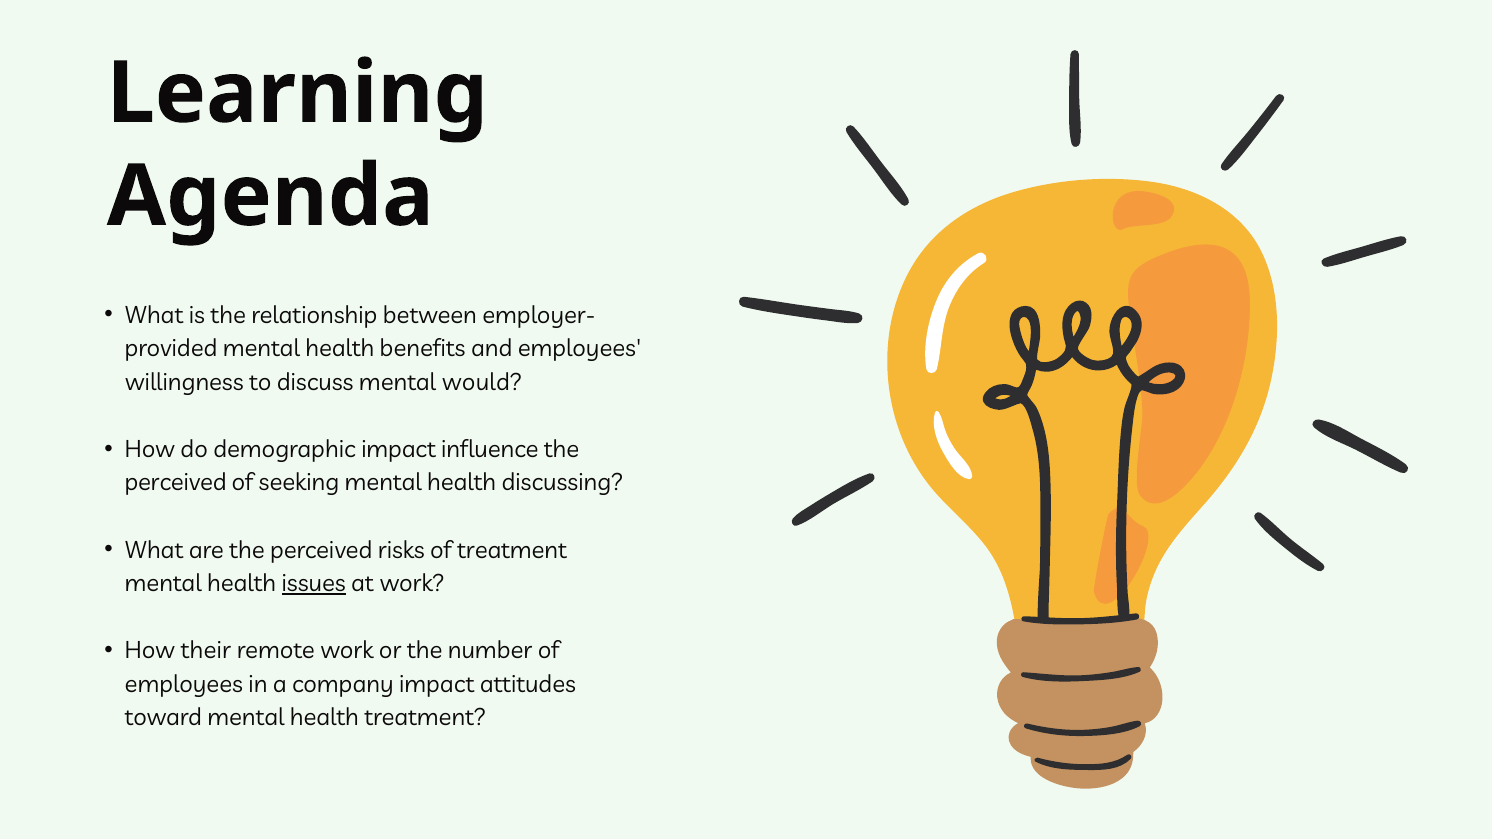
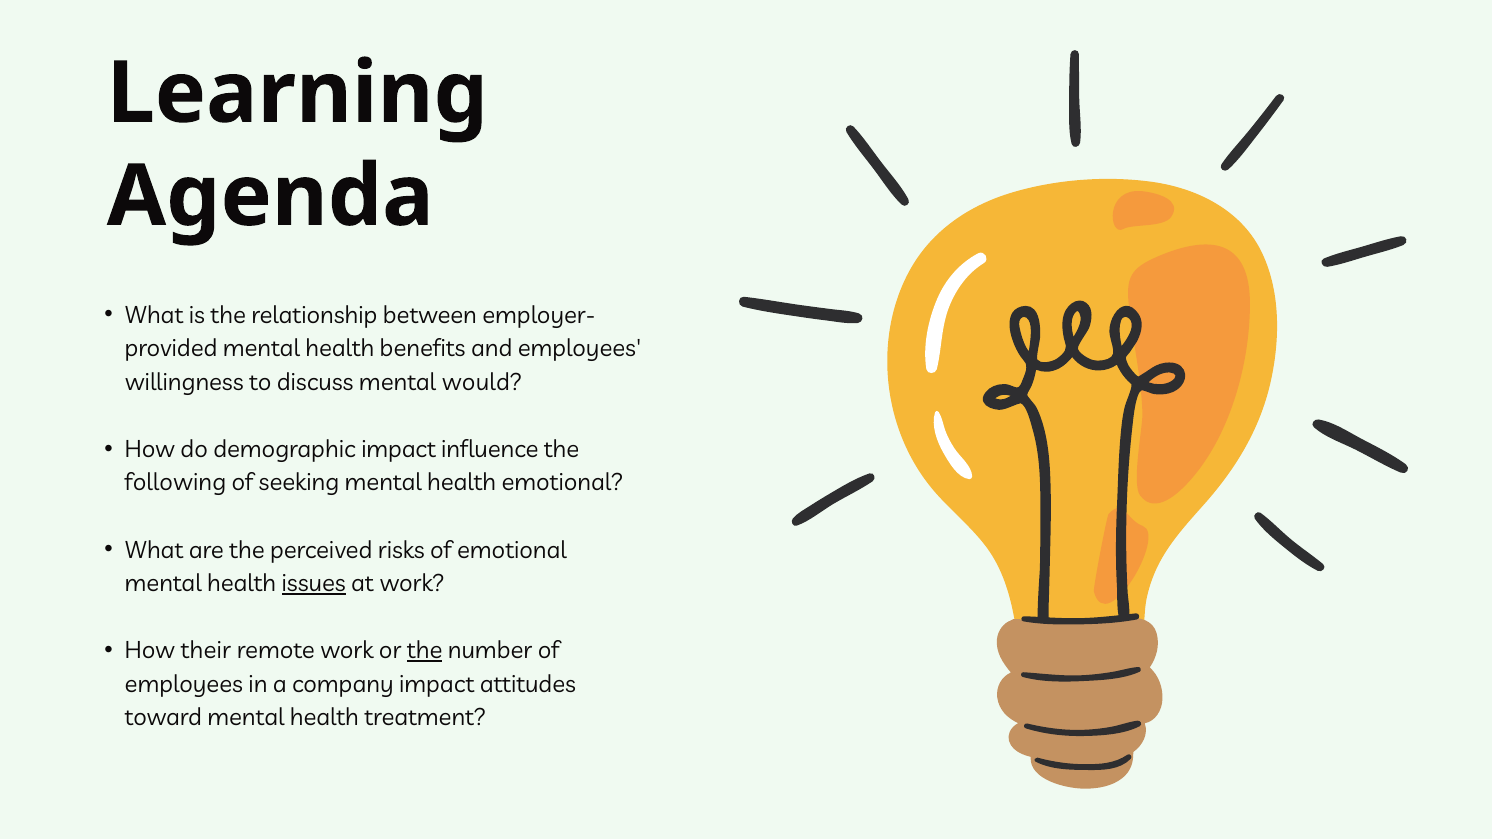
perceived: perceived -> following (175, 483)
health discussing: discussing -> emotional (563, 483)
of treatment: treatment -> emotional (512, 550)
the underline: none -> present (425, 651)
